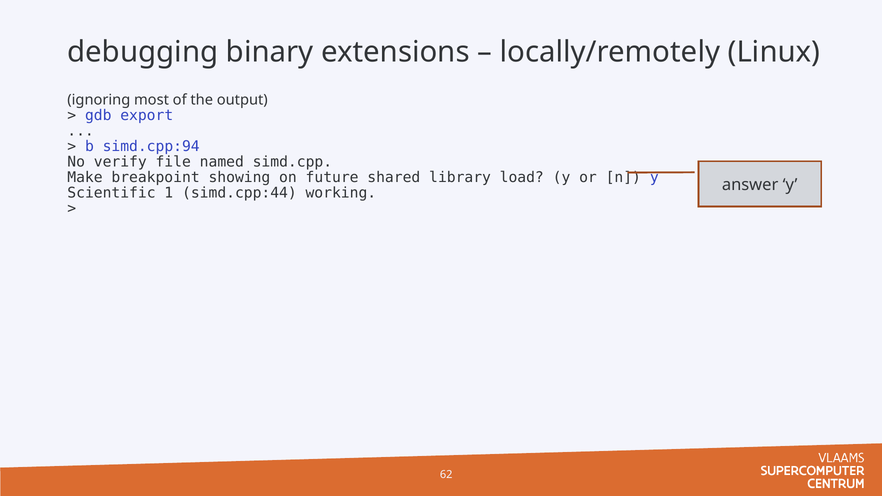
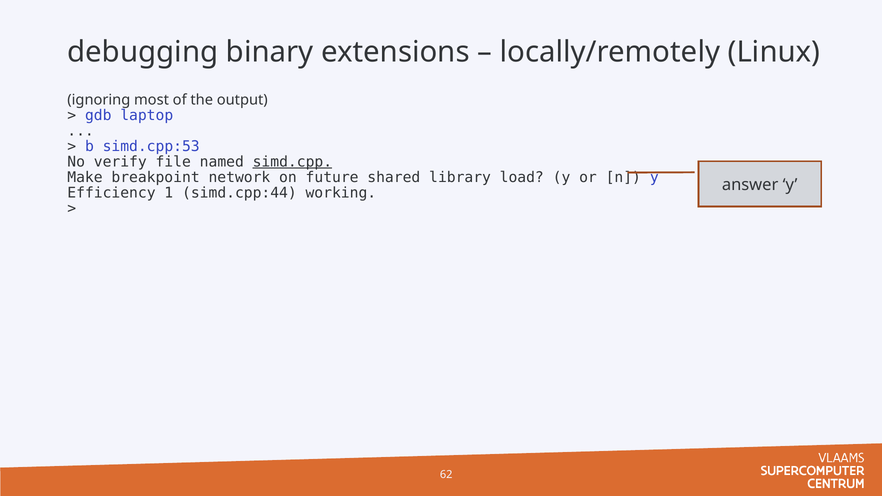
export: export -> laptop (147, 115)
simd.cpp:94: simd.cpp:94 -> simd.cpp:53 (151, 146)
simd.cpp underline: none -> present (292, 162)
showing: showing -> network (239, 177)
Scientific: Scientific -> Efficiency (111, 193)
